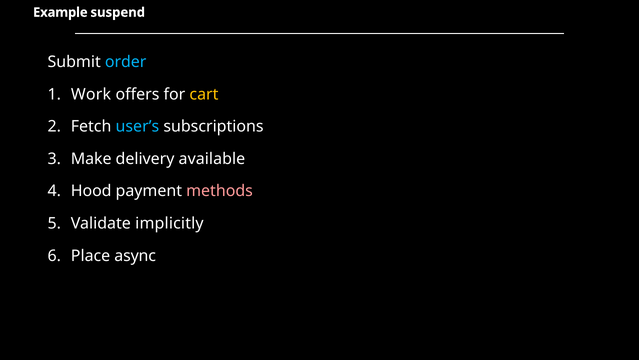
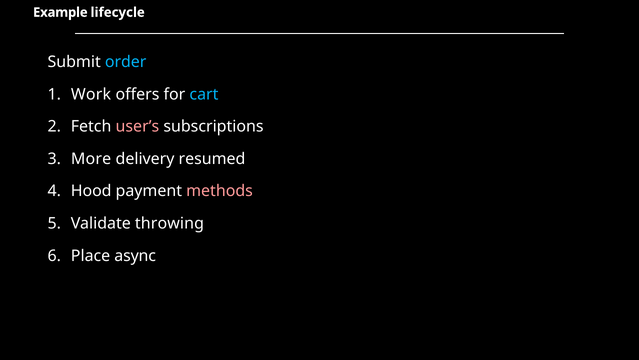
suspend: suspend -> lifecycle (118, 12)
cart colour: yellow -> light blue (204, 94)
user’s colour: light blue -> pink (137, 126)
Make: Make -> More (91, 159)
available: available -> resumed (212, 159)
implicitly: implicitly -> throwing (169, 223)
